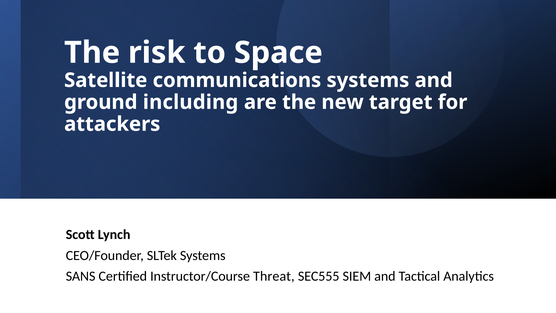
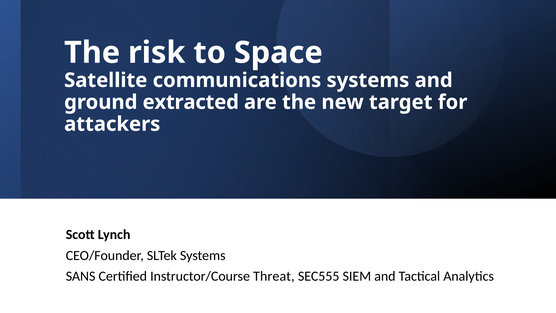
including: including -> extracted (191, 102)
